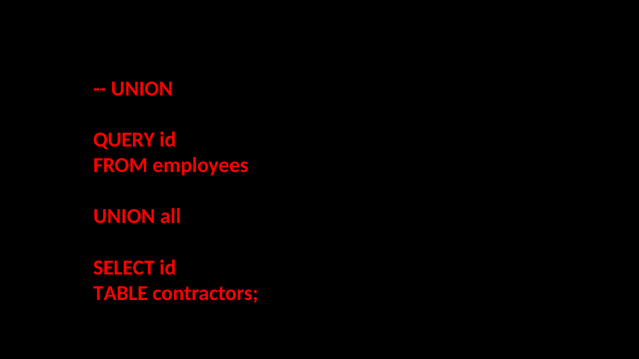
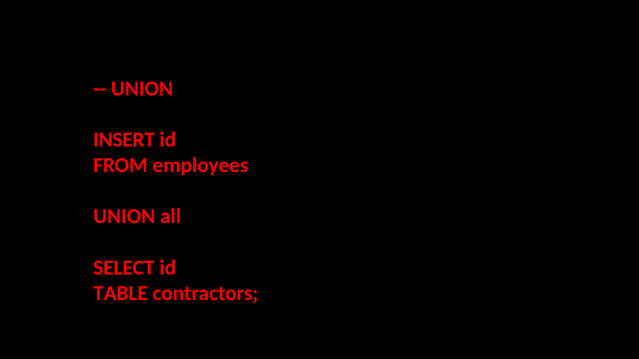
QUERY: QUERY -> INSERT (124, 140)
